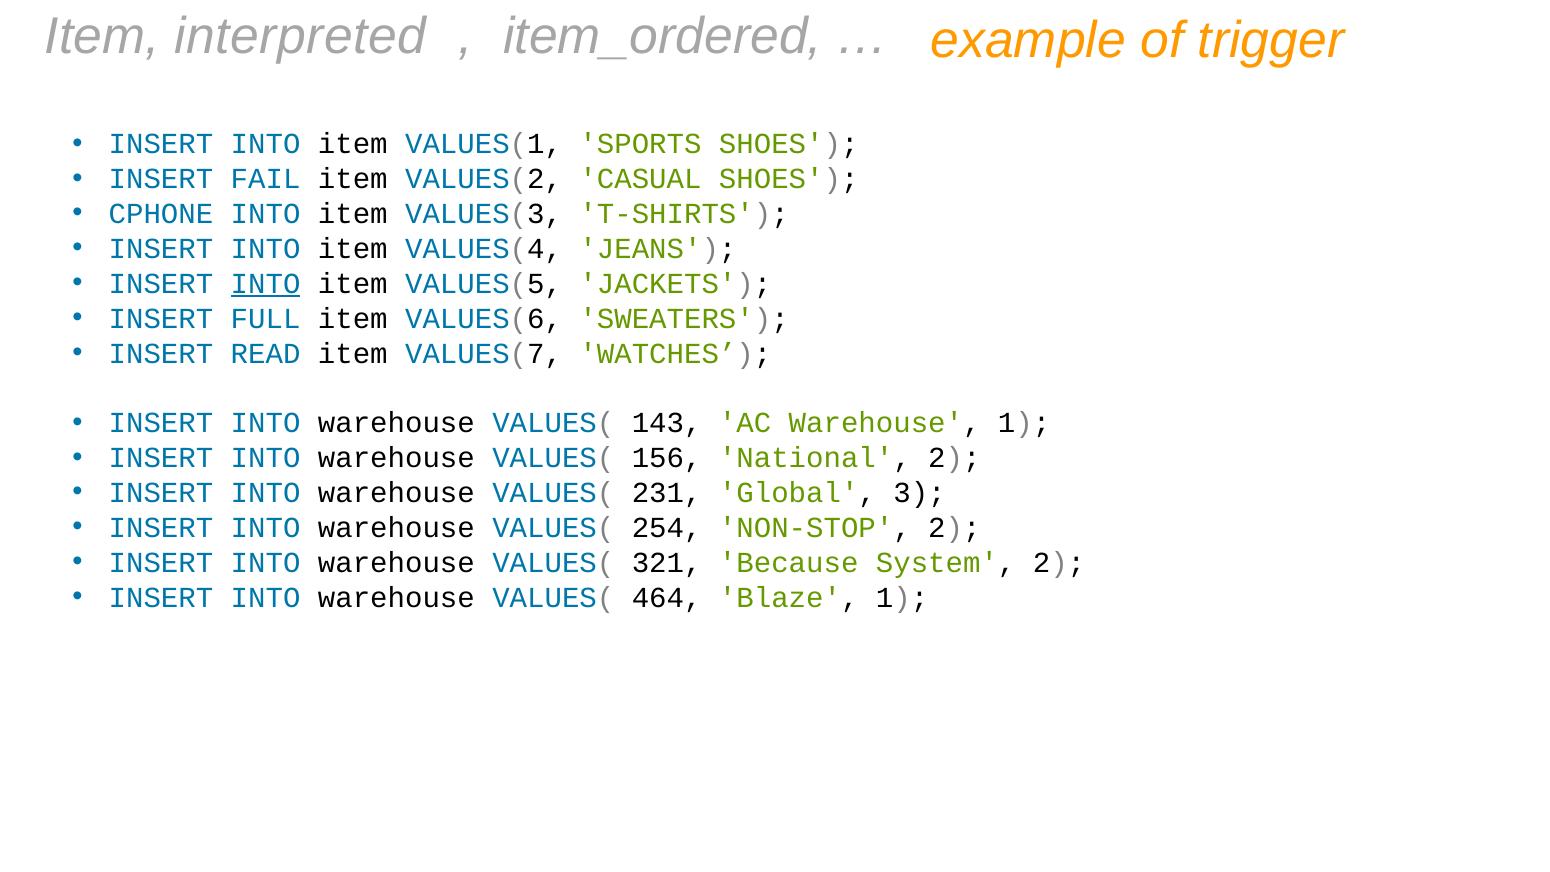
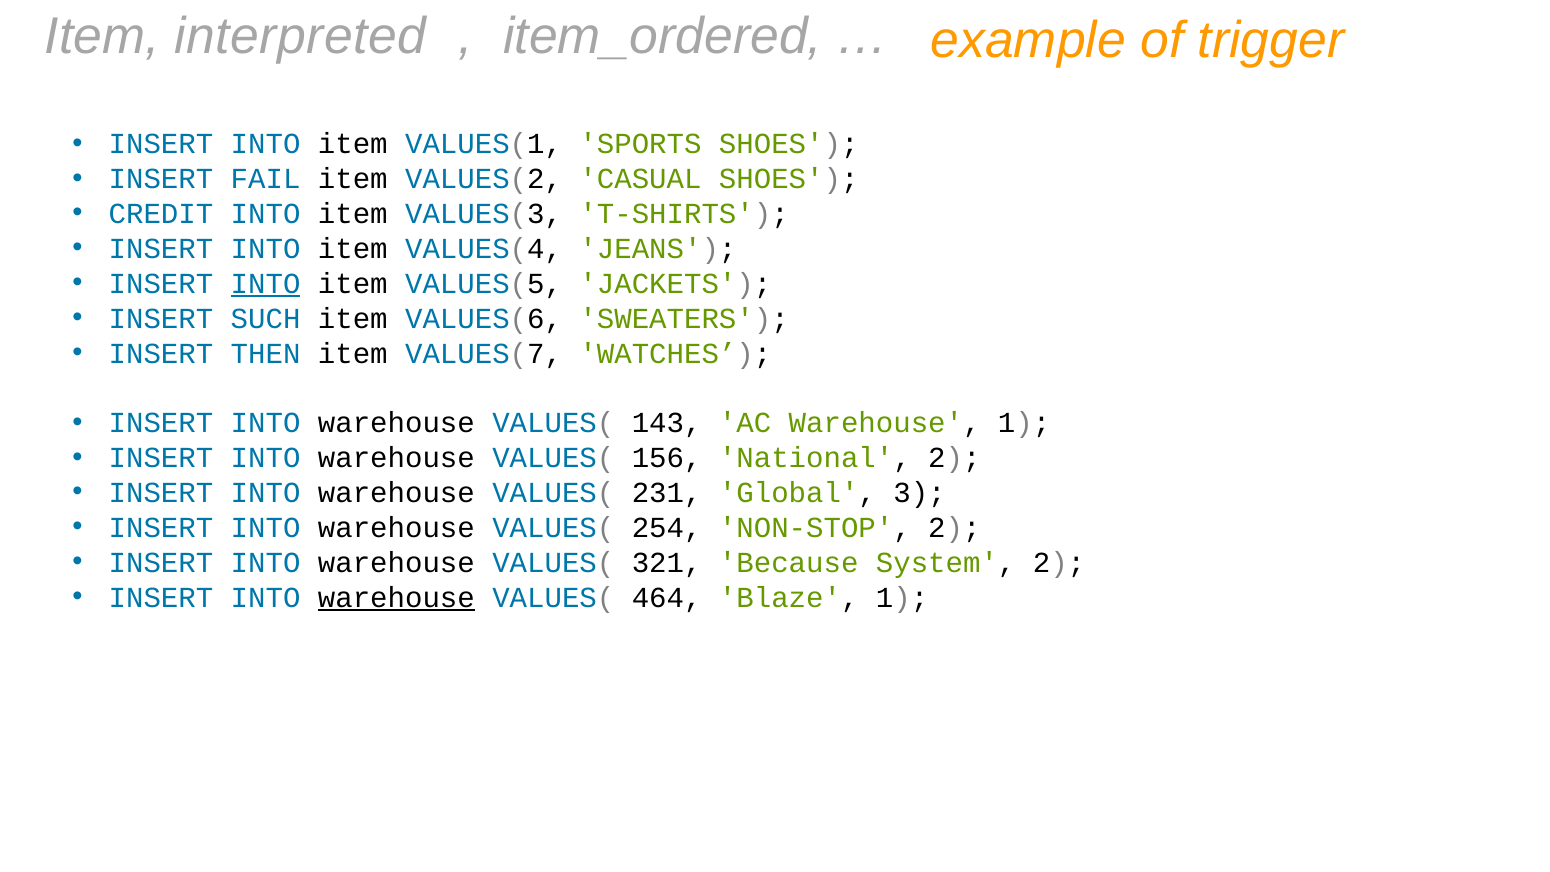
CPHONE: CPHONE -> CREDIT (161, 214)
FULL: FULL -> SUCH (266, 319)
READ: READ -> THEN (266, 353)
warehouse underline: none -> present (396, 598)
